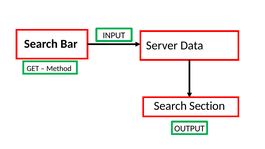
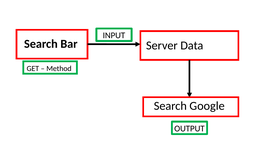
Section: Section -> Google (207, 106)
